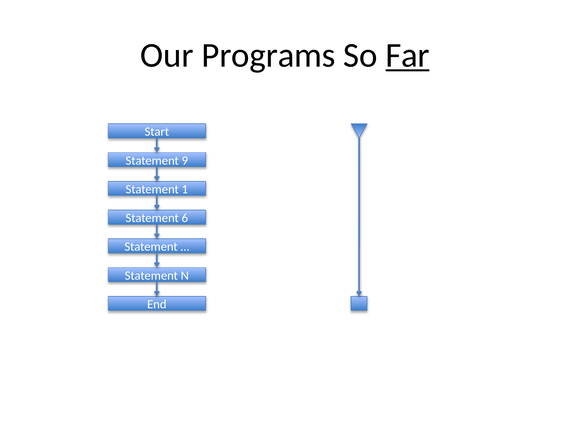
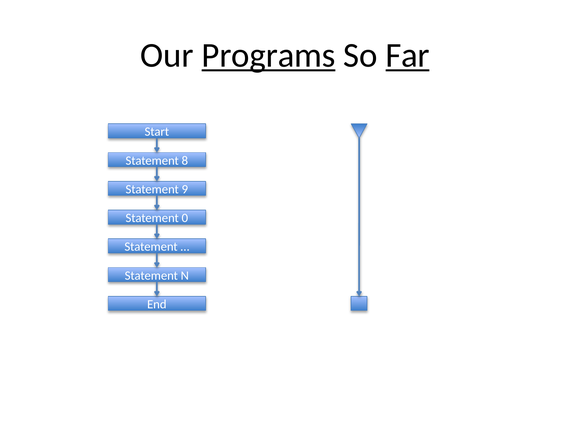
Programs underline: none -> present (269, 55)
9: 9 -> 8 (185, 160)
1: 1 -> 9 (185, 189)
6: 6 -> 0 (185, 218)
